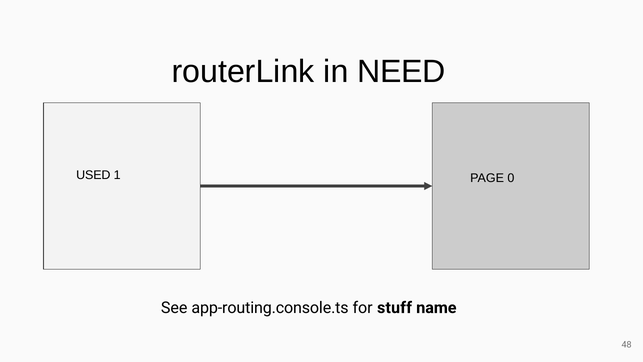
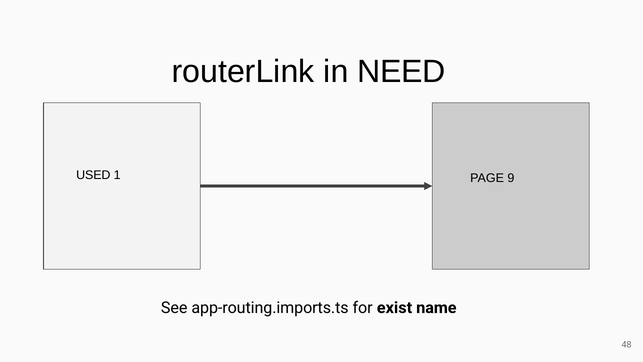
0: 0 -> 9 (511, 178)
app-routing.console.ts: app-routing.console.ts -> app-routing.imports.ts (270, 307)
stuff: stuff -> exist (395, 307)
